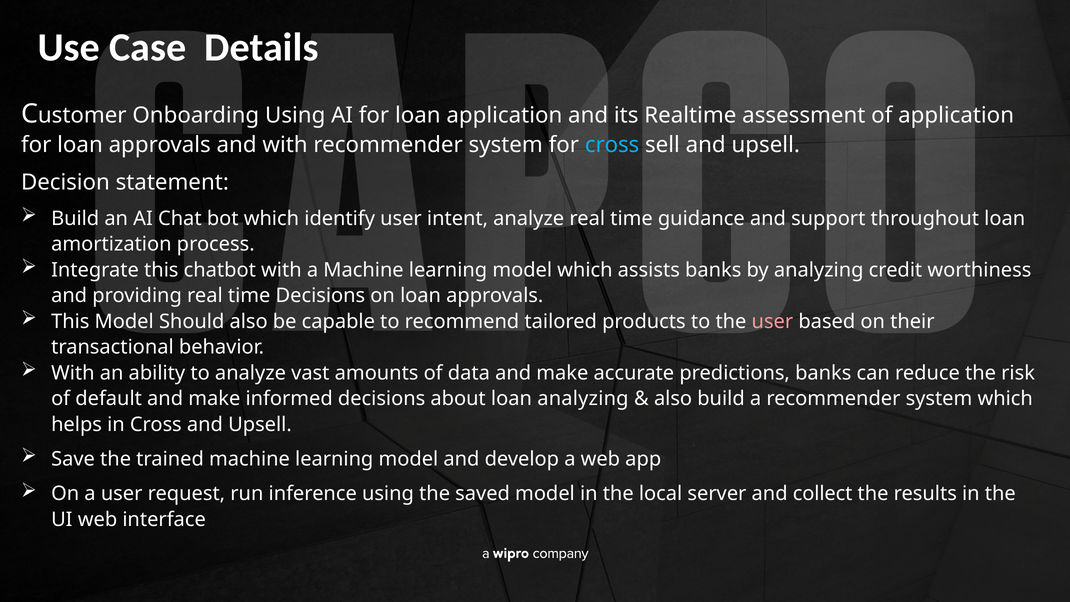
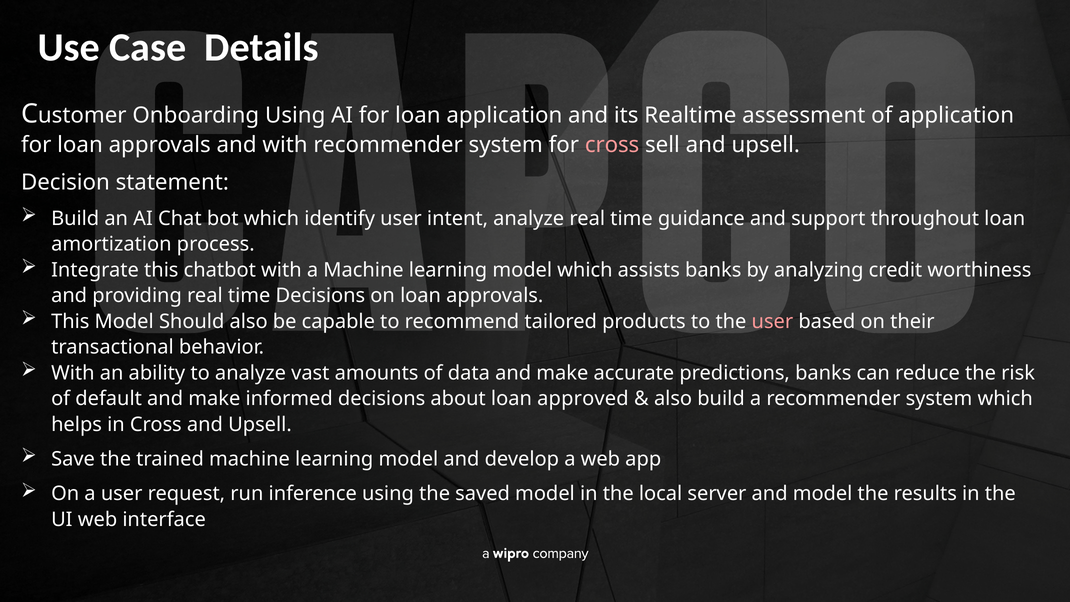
cross colour: light blue -> pink (612, 145)
loan analyzing: analyzing -> approved (583, 399)
and collect: collect -> model (823, 494)
